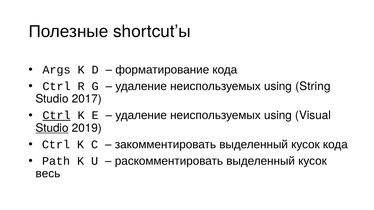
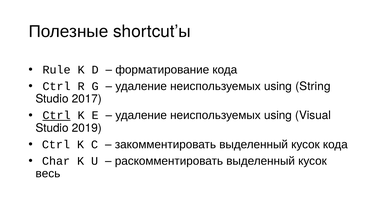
Args: Args -> Rule (57, 70)
Studio underline: present -> none (52, 128)
Path: Path -> Char (56, 161)
